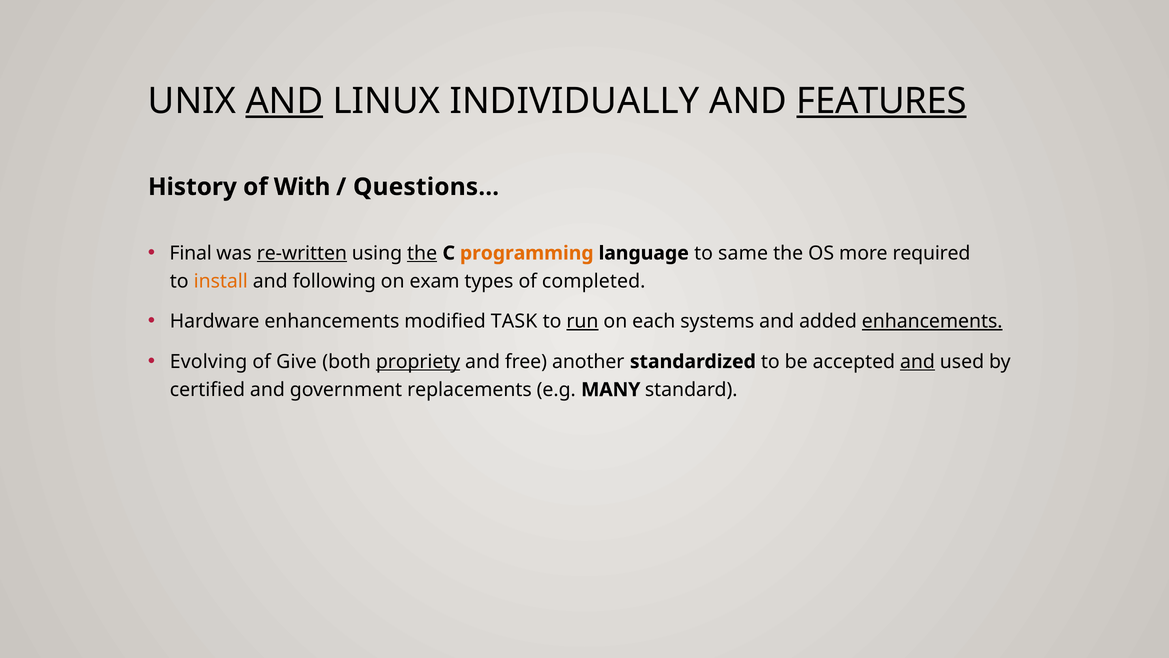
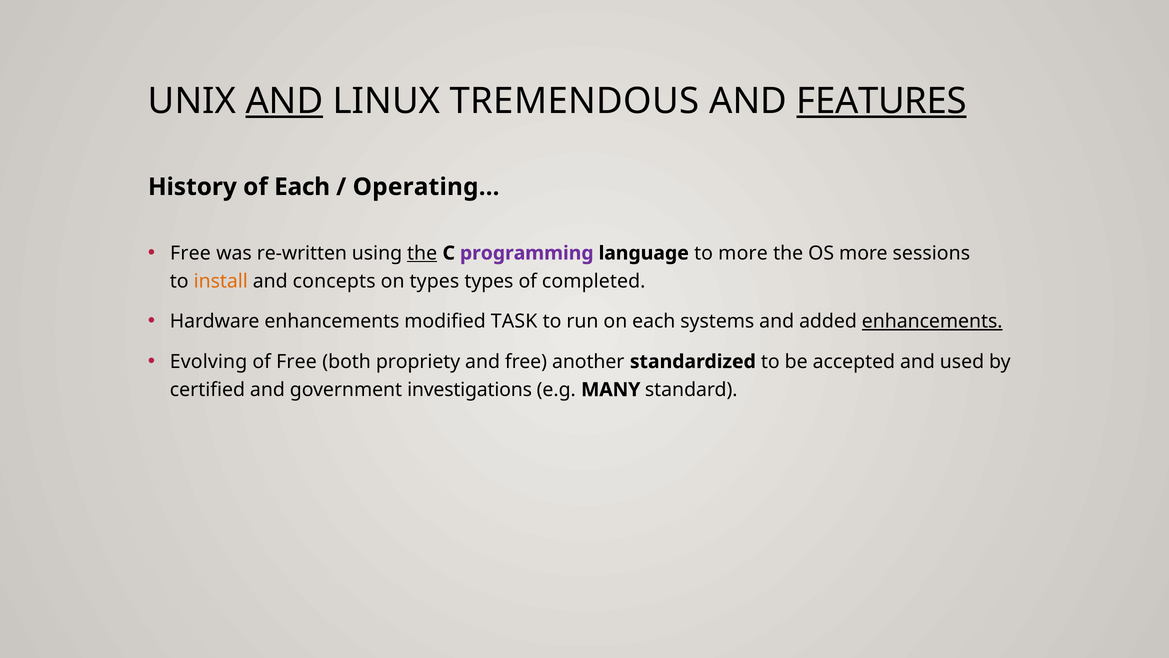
INDIVIDUALLY: INDIVIDUALLY -> TREMENDOUS (574, 101)
of With: With -> Each (302, 187)
Questions…: Questions… -> Operating… (426, 187)
Final: Final -> Free (190, 253)
re-written underline: present -> none (302, 253)
programming colour: orange -> purple (527, 253)
to same: same -> more (743, 253)
required: required -> sessions (931, 253)
following: following -> concepts (334, 281)
on exam: exam -> types (434, 281)
run underline: present -> none (582, 321)
of Give: Give -> Free (296, 361)
propriety underline: present -> none (418, 361)
and underline: present -> none (917, 361)
replacements: replacements -> investigations (470, 389)
